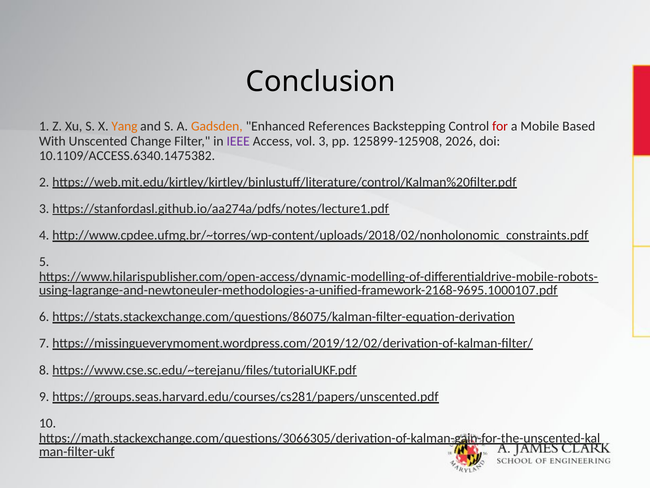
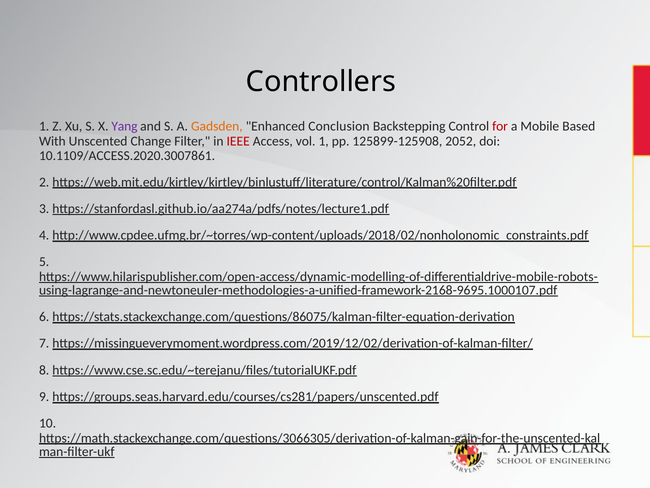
Conclusion: Conclusion -> Controllers (321, 82)
Yang colour: orange -> purple (124, 126)
References: References -> Conclusion (339, 126)
IEEE colour: purple -> red (238, 141)
vol 3: 3 -> 1 (324, 141)
2026: 2026 -> 2052 (461, 141)
10.1109/ACCESS.6340.1475382: 10.1109/ACCESS.6340.1475382 -> 10.1109/ACCESS.2020.3007861 (127, 156)
